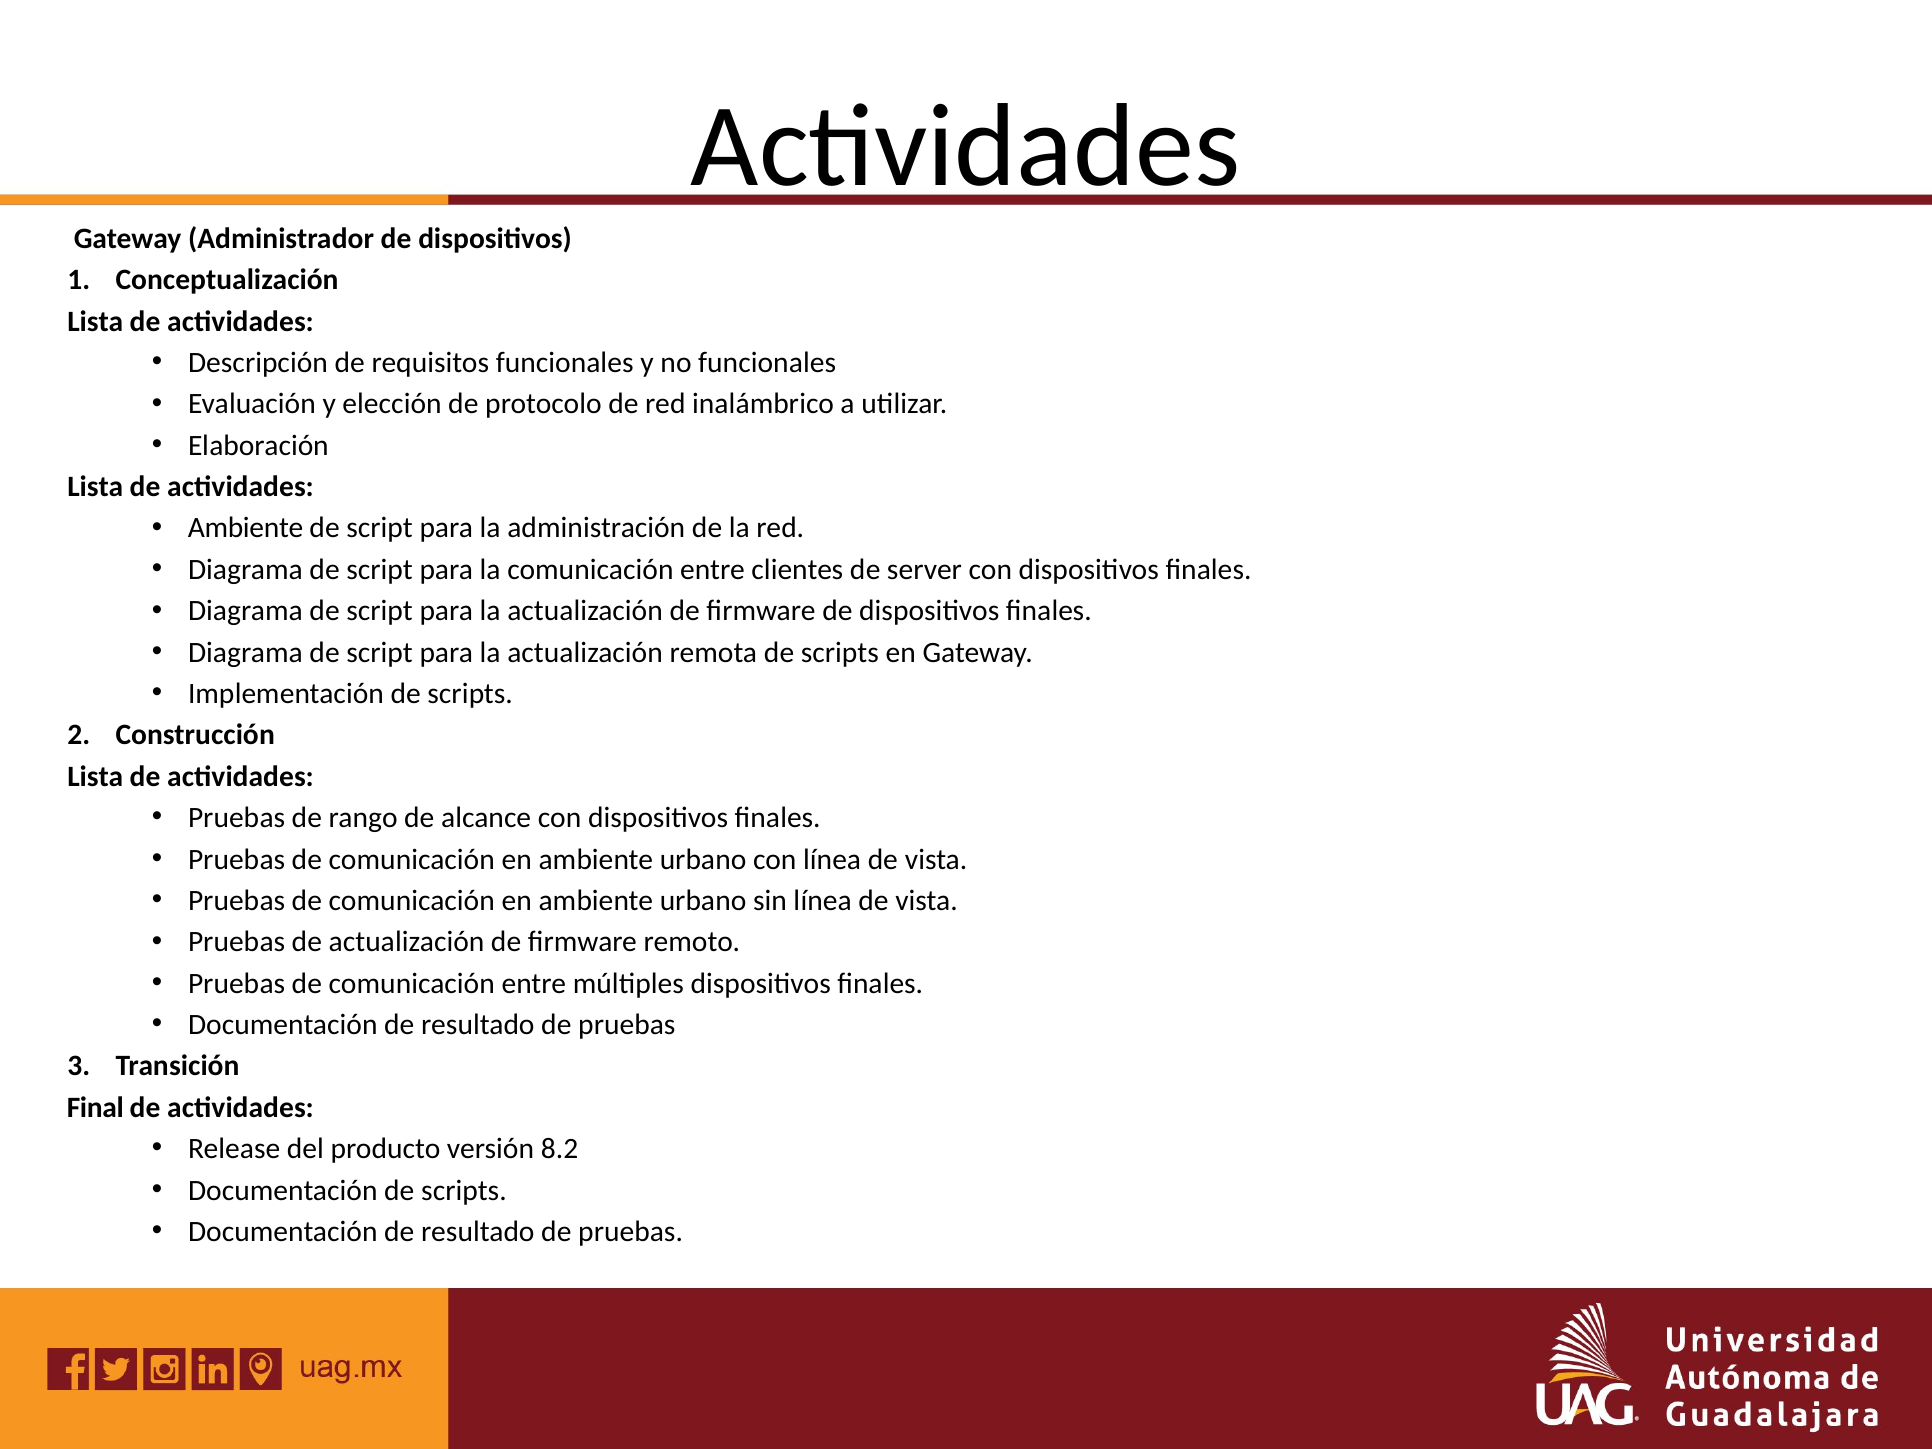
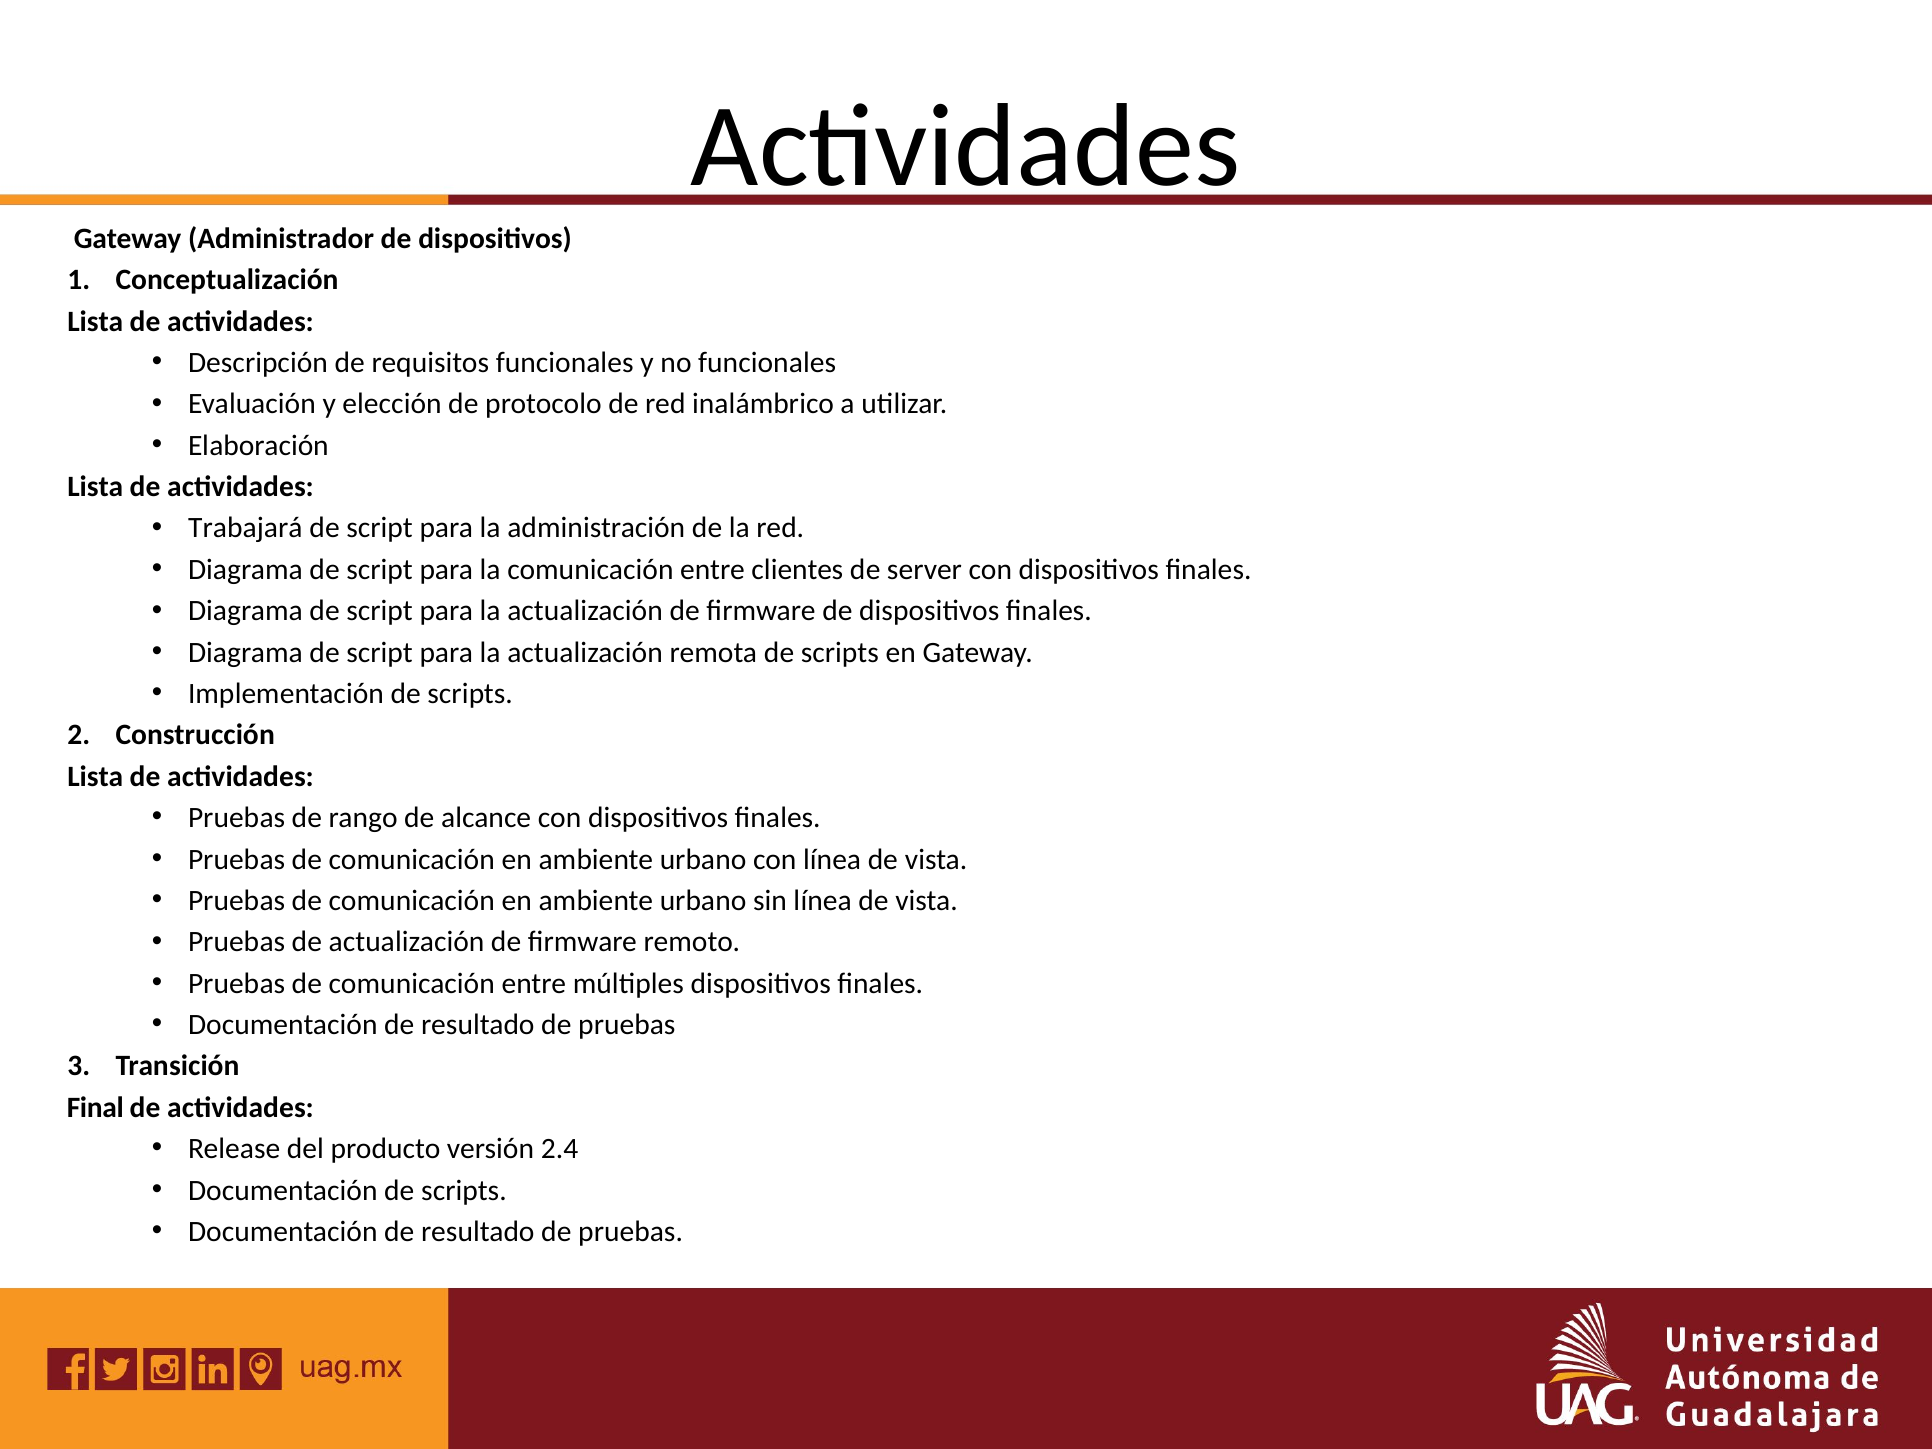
Ambiente: Ambiente -> Trabajará (245, 528)
8.2: 8.2 -> 2.4 (560, 1149)
